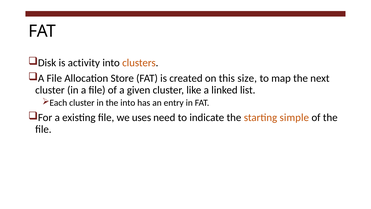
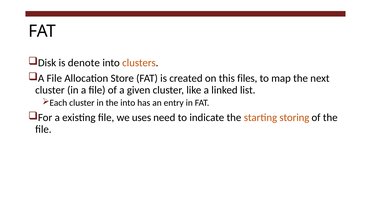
activity: activity -> denote (84, 63)
size: size -> files (247, 78)
simple: simple -> storing (294, 117)
